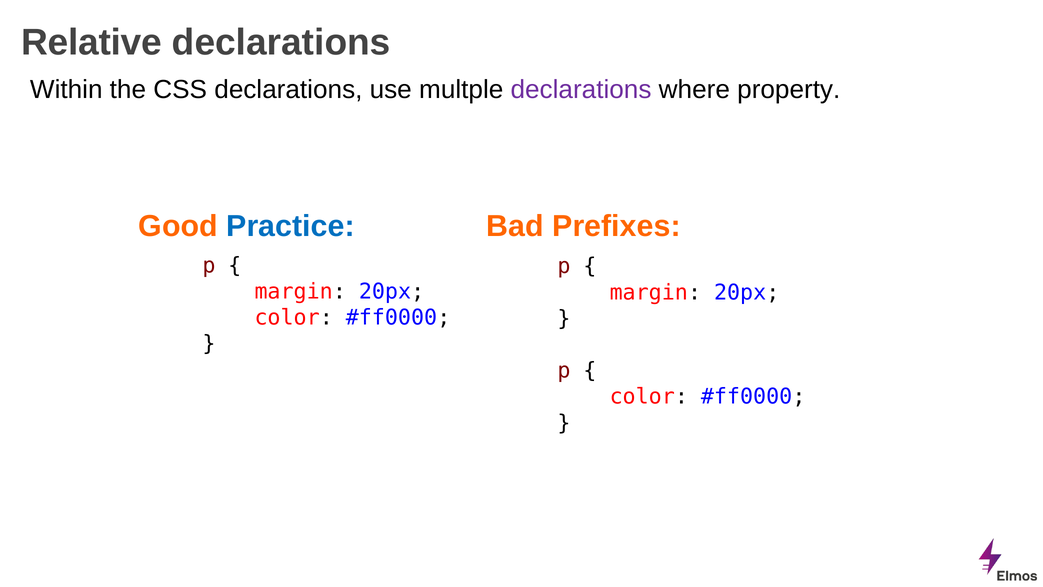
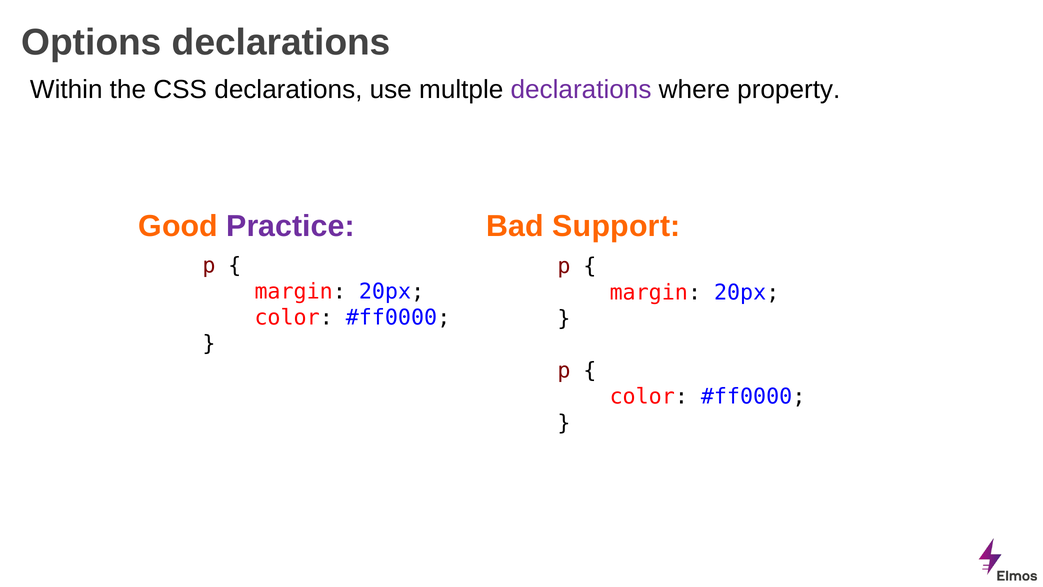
Relative: Relative -> Options (91, 42)
Practice colour: blue -> purple (290, 226)
Prefixes: Prefixes -> Support (616, 226)
